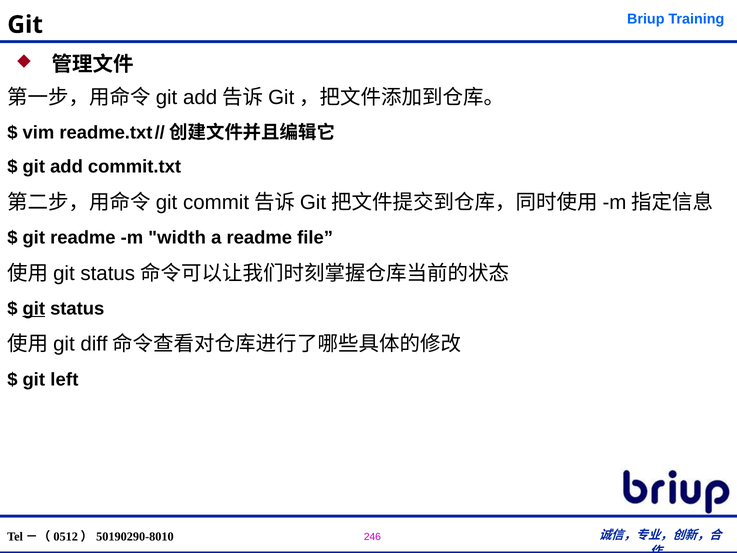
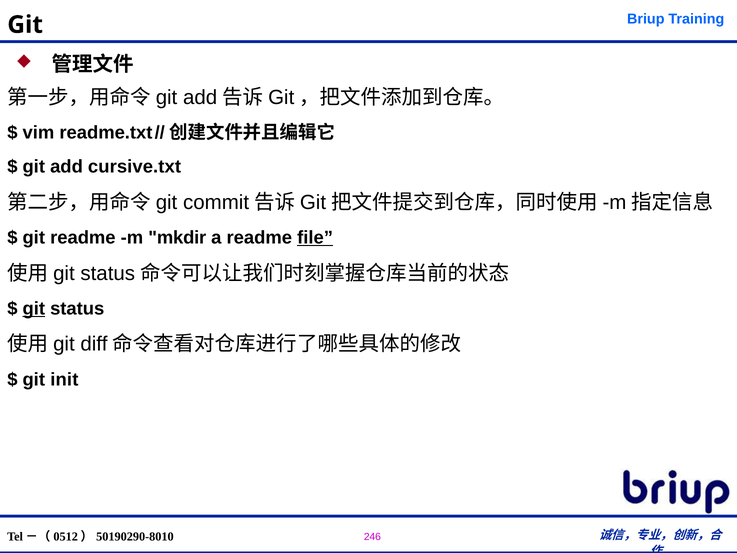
commit.txt: commit.txt -> cursive.txt (134, 167)
width: width -> mkdir (177, 238)
file underline: none -> present (315, 238)
left: left -> init (64, 379)
